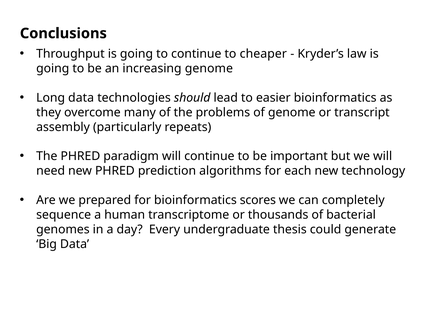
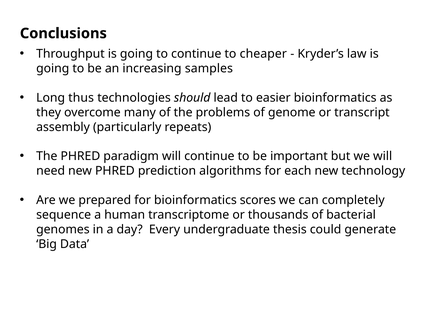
increasing genome: genome -> samples (209, 68)
Long data: data -> thus (81, 98)
